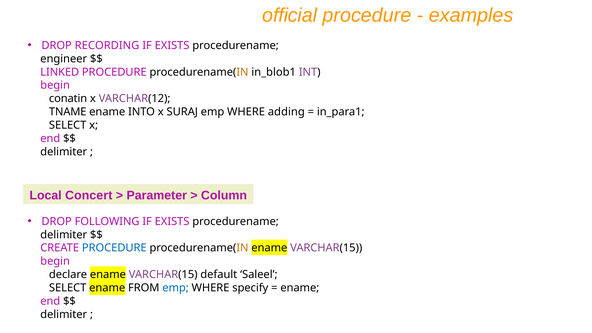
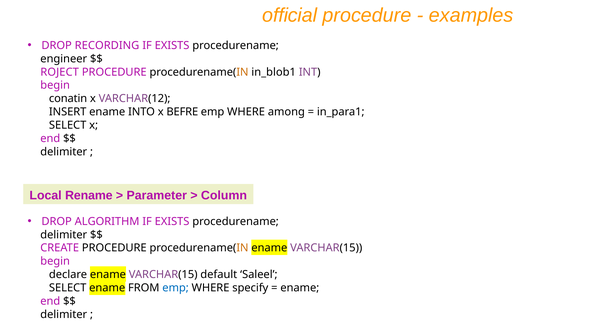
LINKED: LINKED -> ROJECT (60, 72)
TNAME: TNAME -> INSERT (68, 112)
SURAJ: SURAJ -> BEFRE (182, 112)
adding: adding -> among (286, 112)
Concert: Concert -> Rename (89, 195)
FOLLOWING: FOLLOWING -> ALGORITHM (107, 221)
PROCEDURE colour: blue -> black (114, 248)
